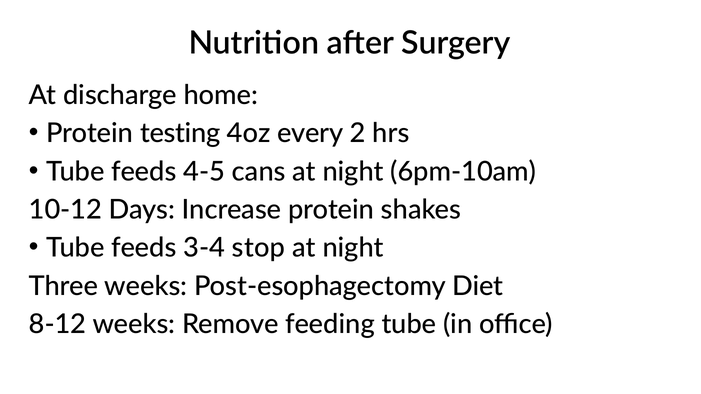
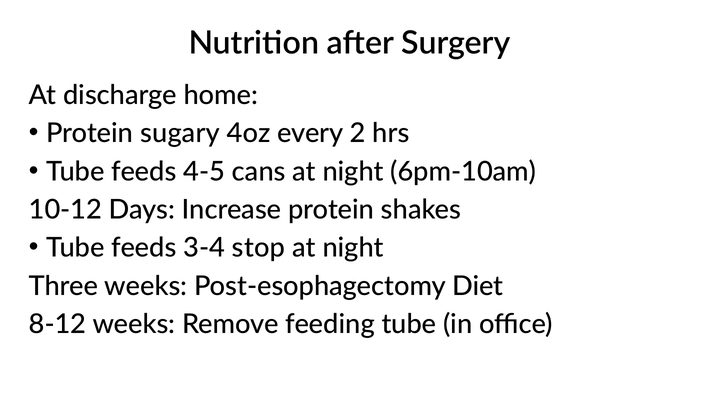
testing: testing -> sugary (180, 134)
